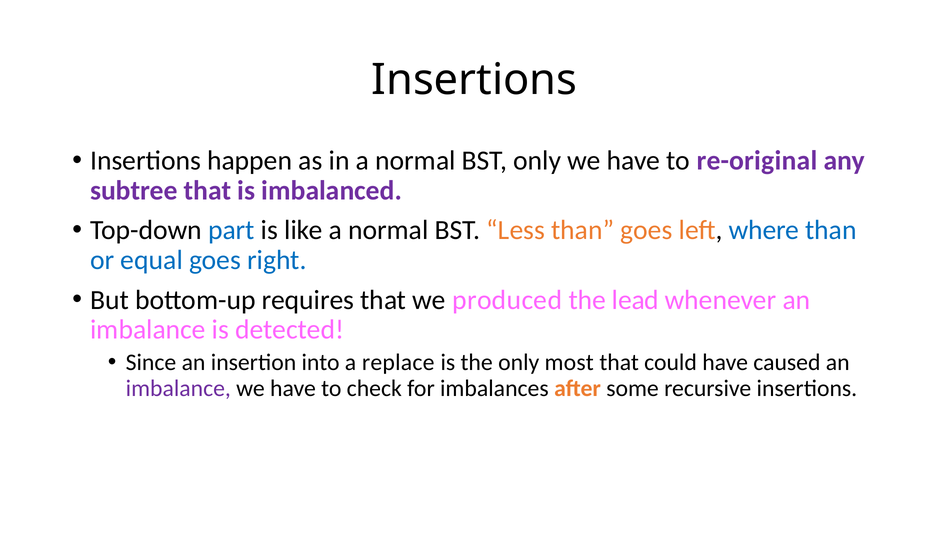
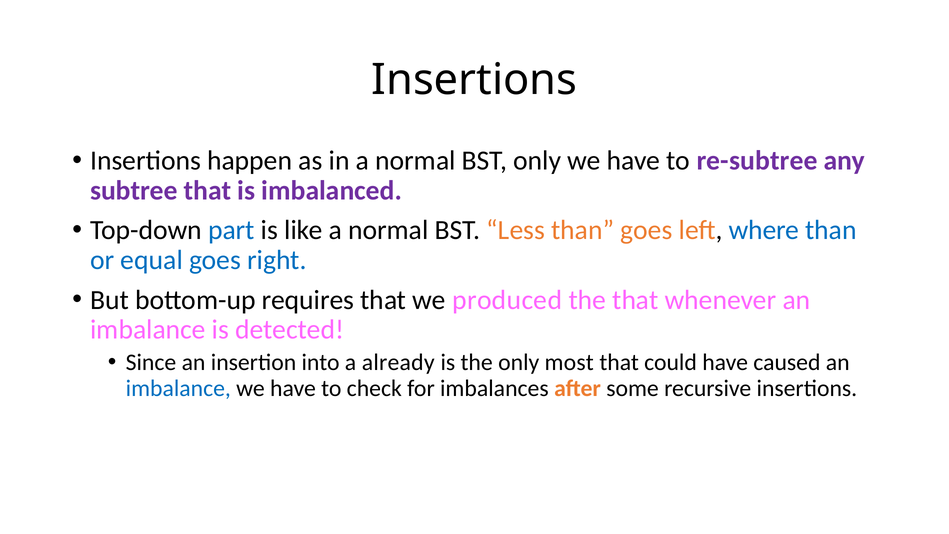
re-original: re-original -> re-subtree (757, 160)
the lead: lead -> that (635, 300)
replace: replace -> already (398, 362)
imbalance colour: purple -> blue (178, 388)
